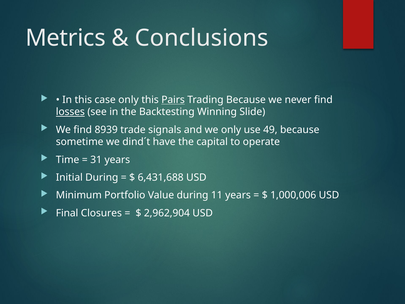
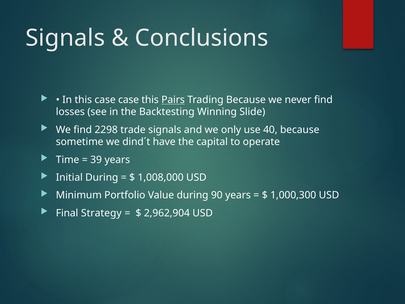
Metrics: Metrics -> Signals (65, 38)
case only: only -> case (129, 100)
losses underline: present -> none (70, 112)
8939: 8939 -> 2298 (106, 130)
49: 49 -> 40 (270, 130)
31: 31 -> 39 (96, 160)
6,431,688: 6,431,688 -> 1,008,000 (161, 177)
11: 11 -> 90 (217, 195)
1,000,006: 1,000,006 -> 1,000,300 (293, 195)
Closures: Closures -> Strategy (101, 213)
